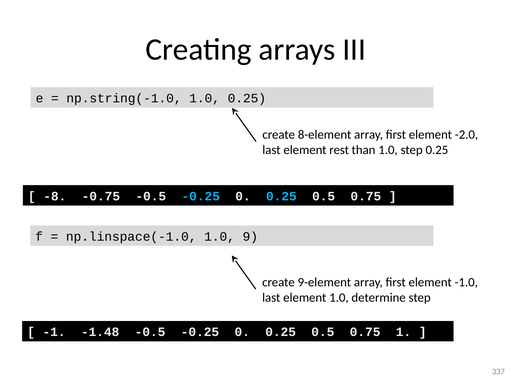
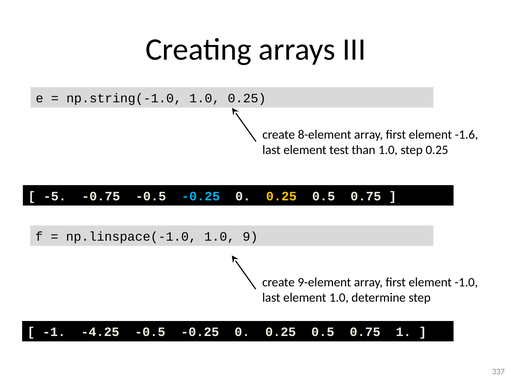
-2.0: -2.0 -> -1.6 (466, 135)
rest: rest -> test (339, 150)
-8: -8 -> -5 (55, 196)
0.25 colour: light blue -> yellow (281, 196)
-1.48: -1.48 -> -4.25 (100, 332)
